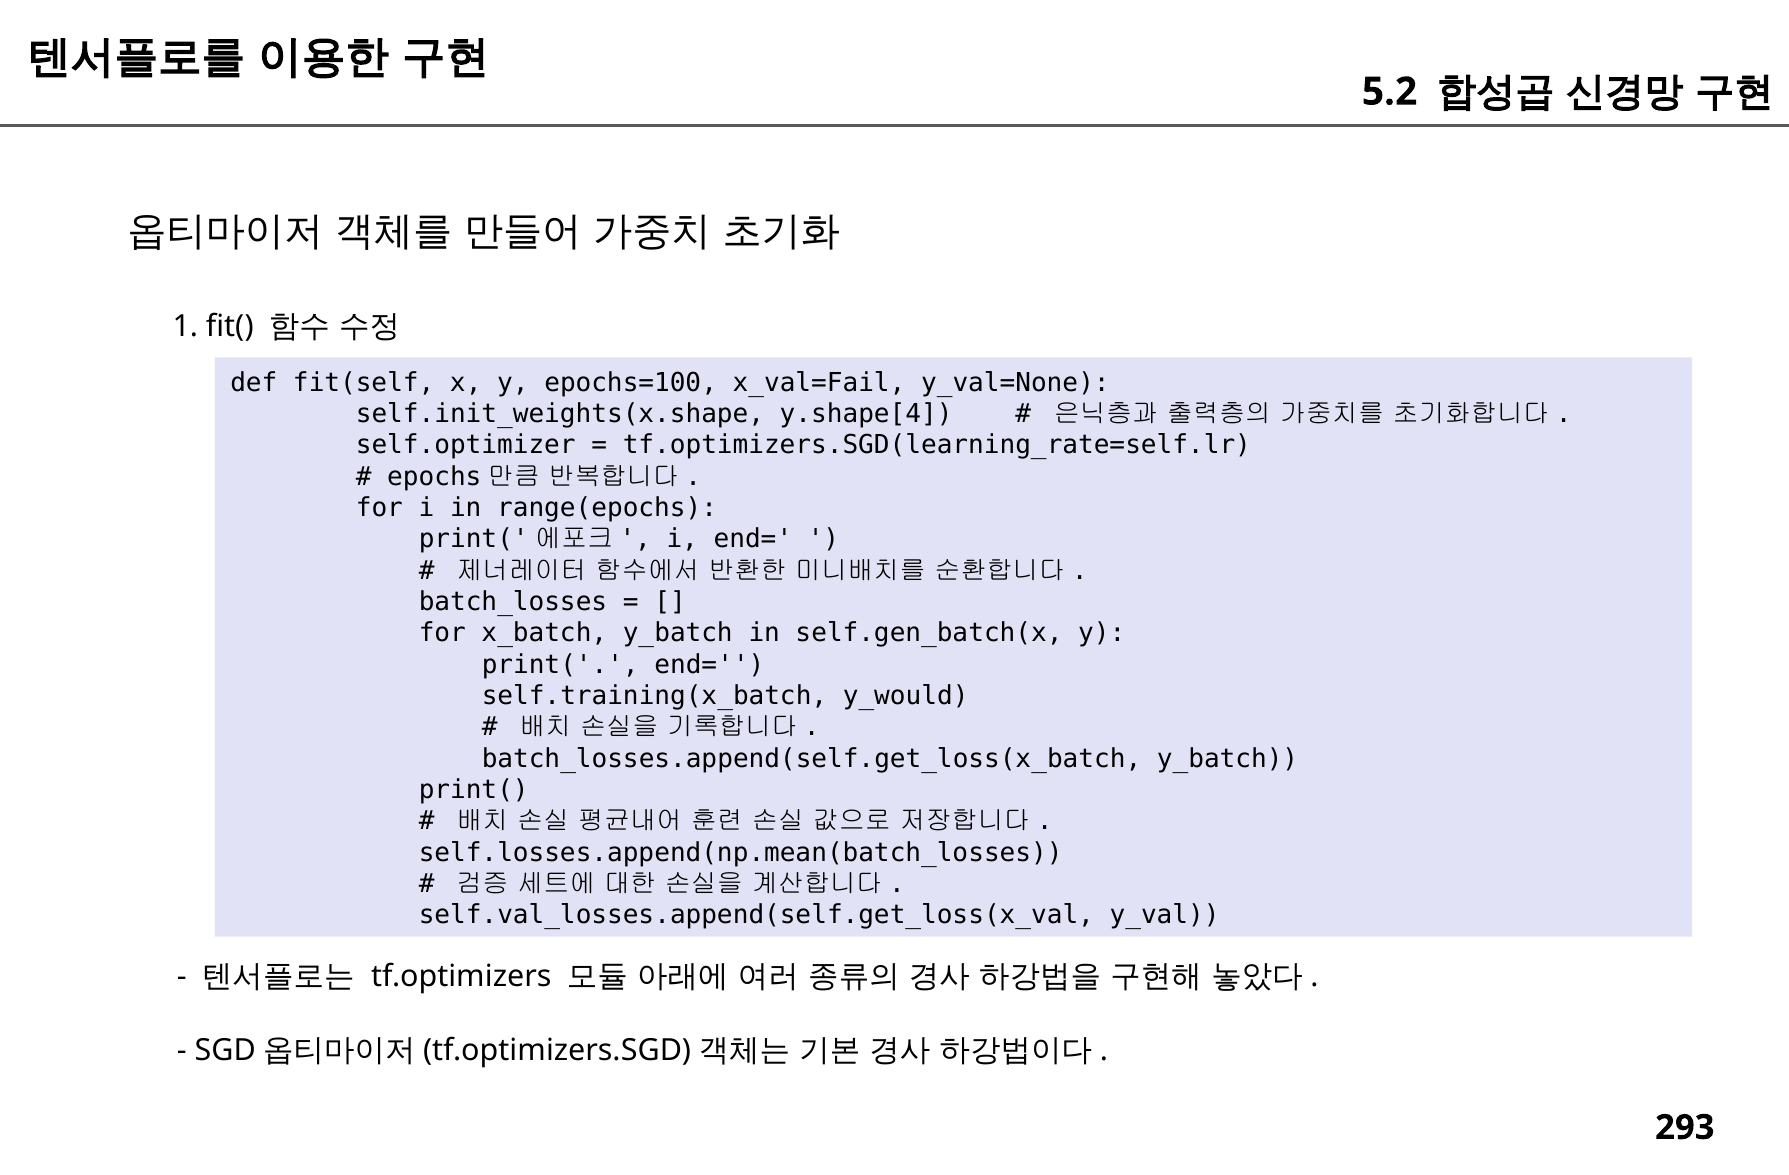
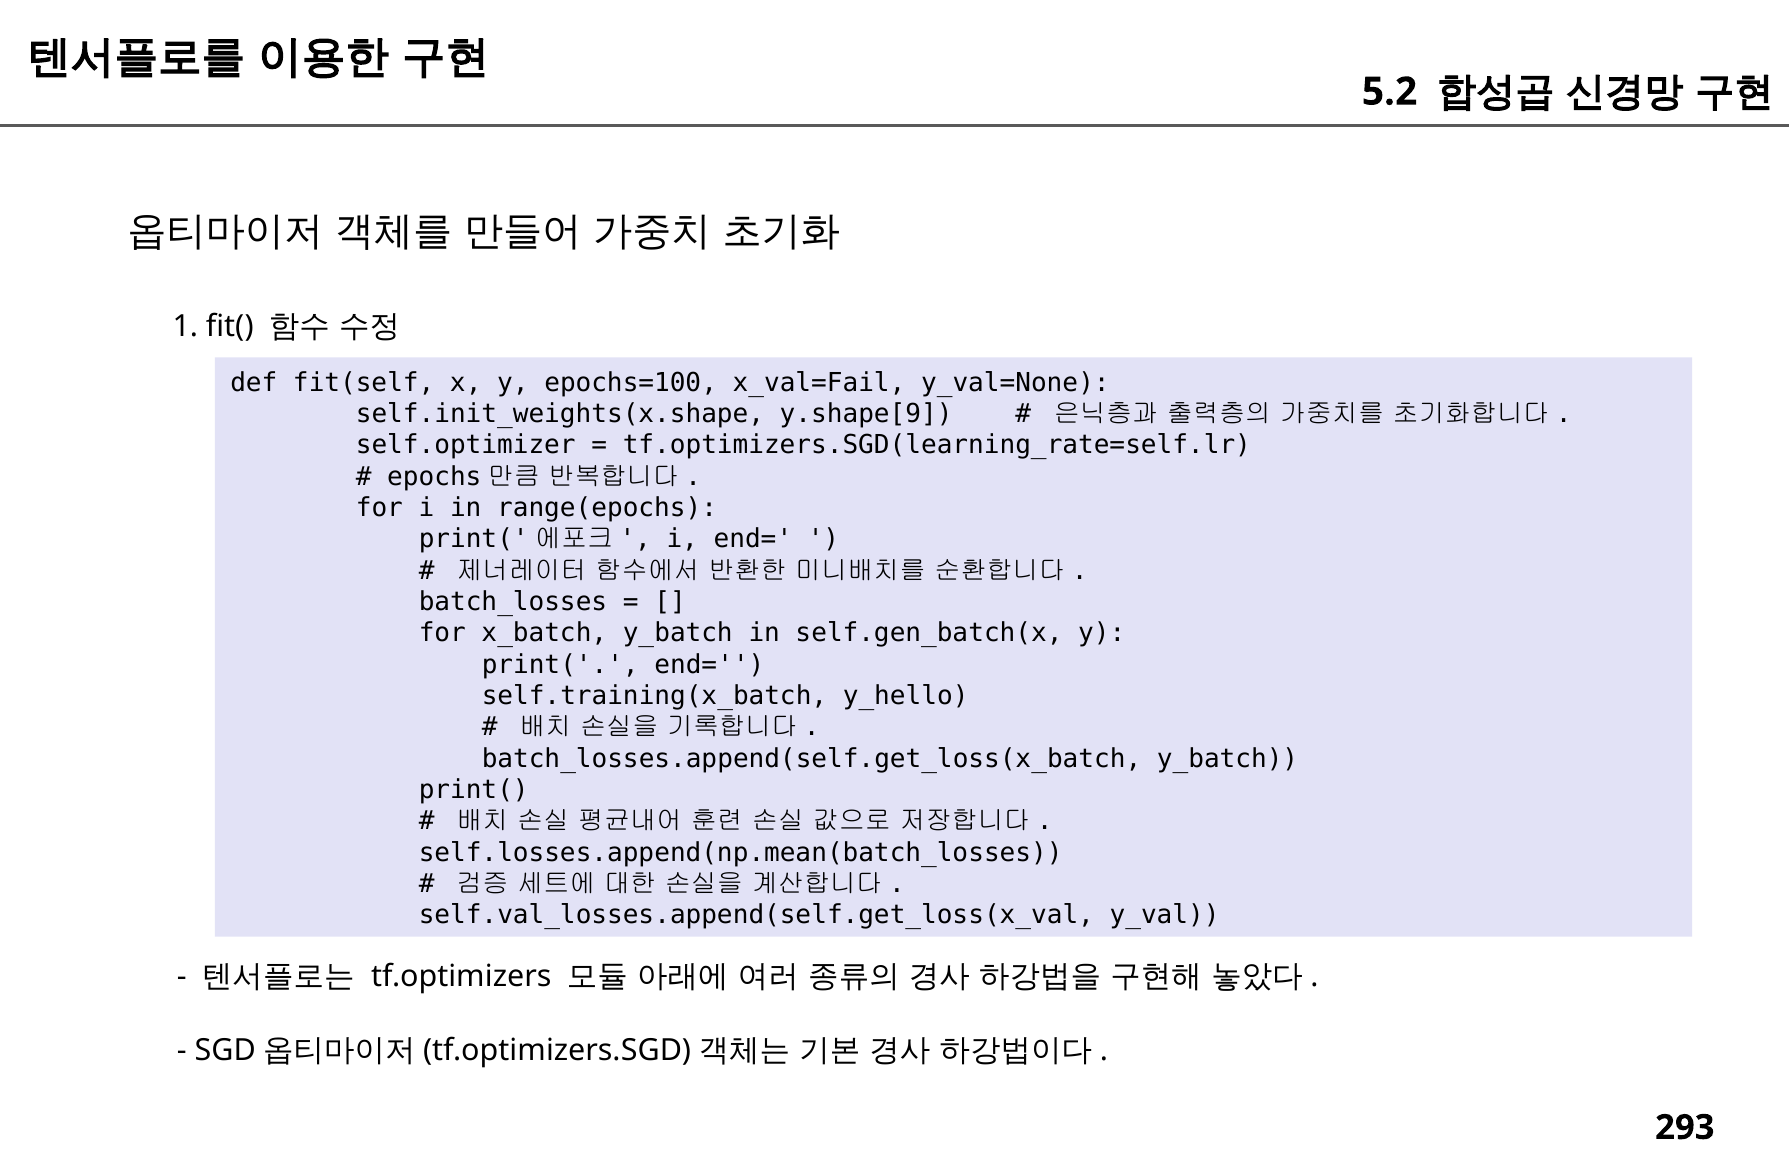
y.shape[4: y.shape[4 -> y.shape[9 (866, 414)
y_would: y_would -> y_hello (906, 696)
